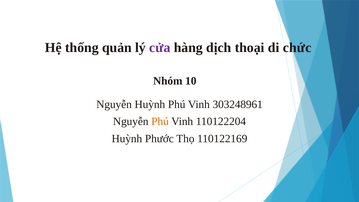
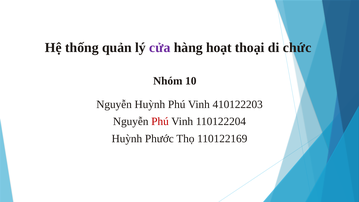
dịch: dịch -> hoạt (219, 48)
303248961: 303248961 -> 410122203 (238, 104)
Phú colour: orange -> red (160, 121)
